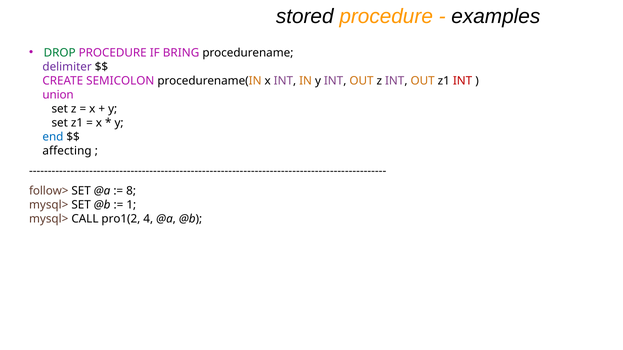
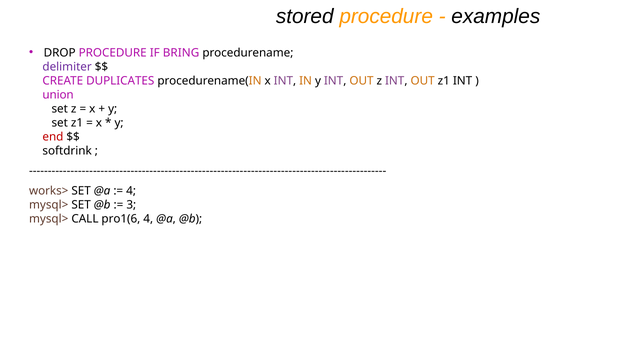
DROP colour: green -> black (60, 53)
SEMICOLON: SEMICOLON -> DUPLICATES (120, 81)
INT colour: red -> black (463, 81)
end colour: blue -> red (53, 137)
affecting: affecting -> softdrink (67, 151)
follow>: follow> -> works> (49, 191)
8: 8 -> 4 (131, 191)
1: 1 -> 3 (131, 205)
pro1(2: pro1(2 -> pro1(6 (121, 219)
